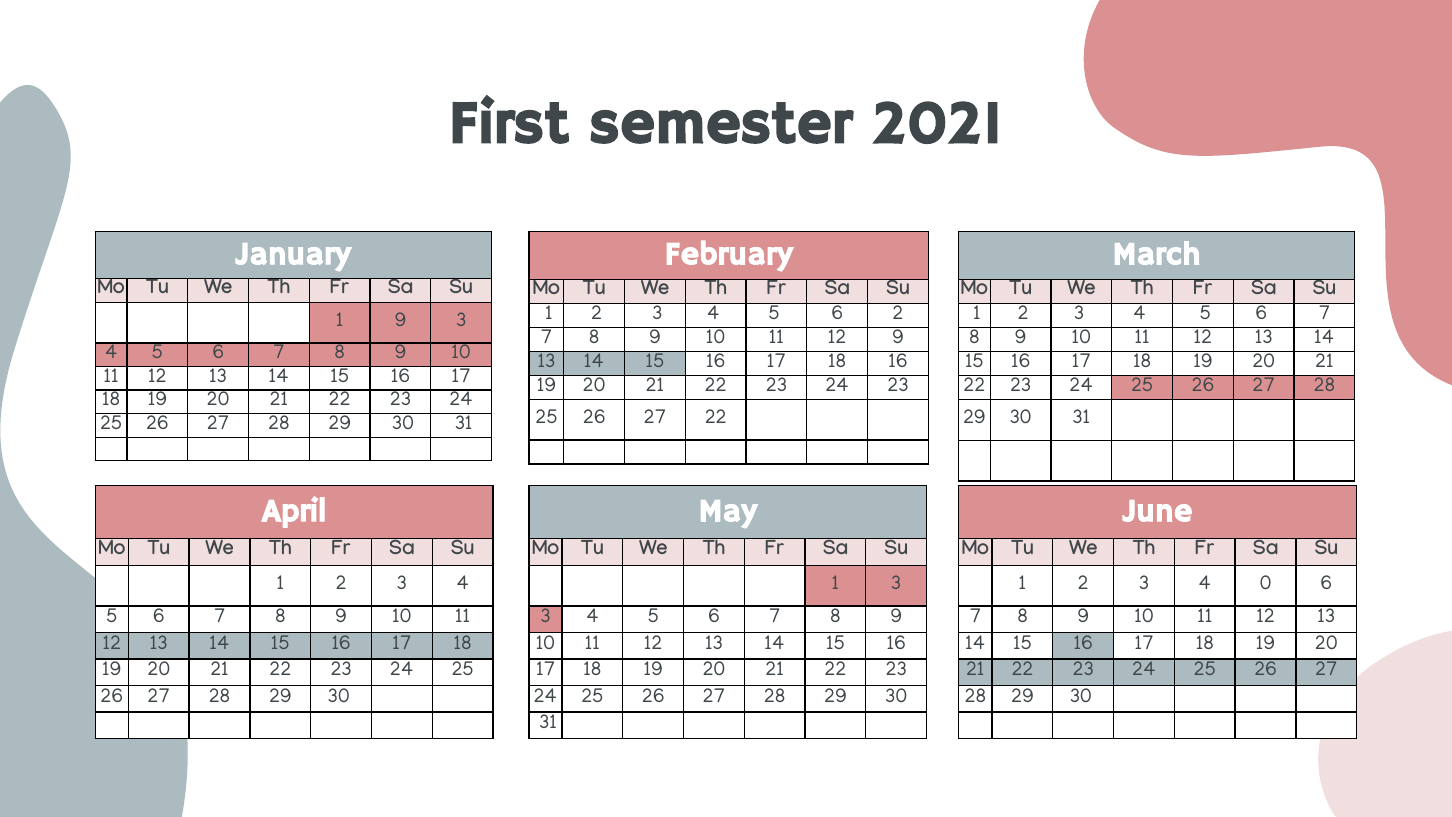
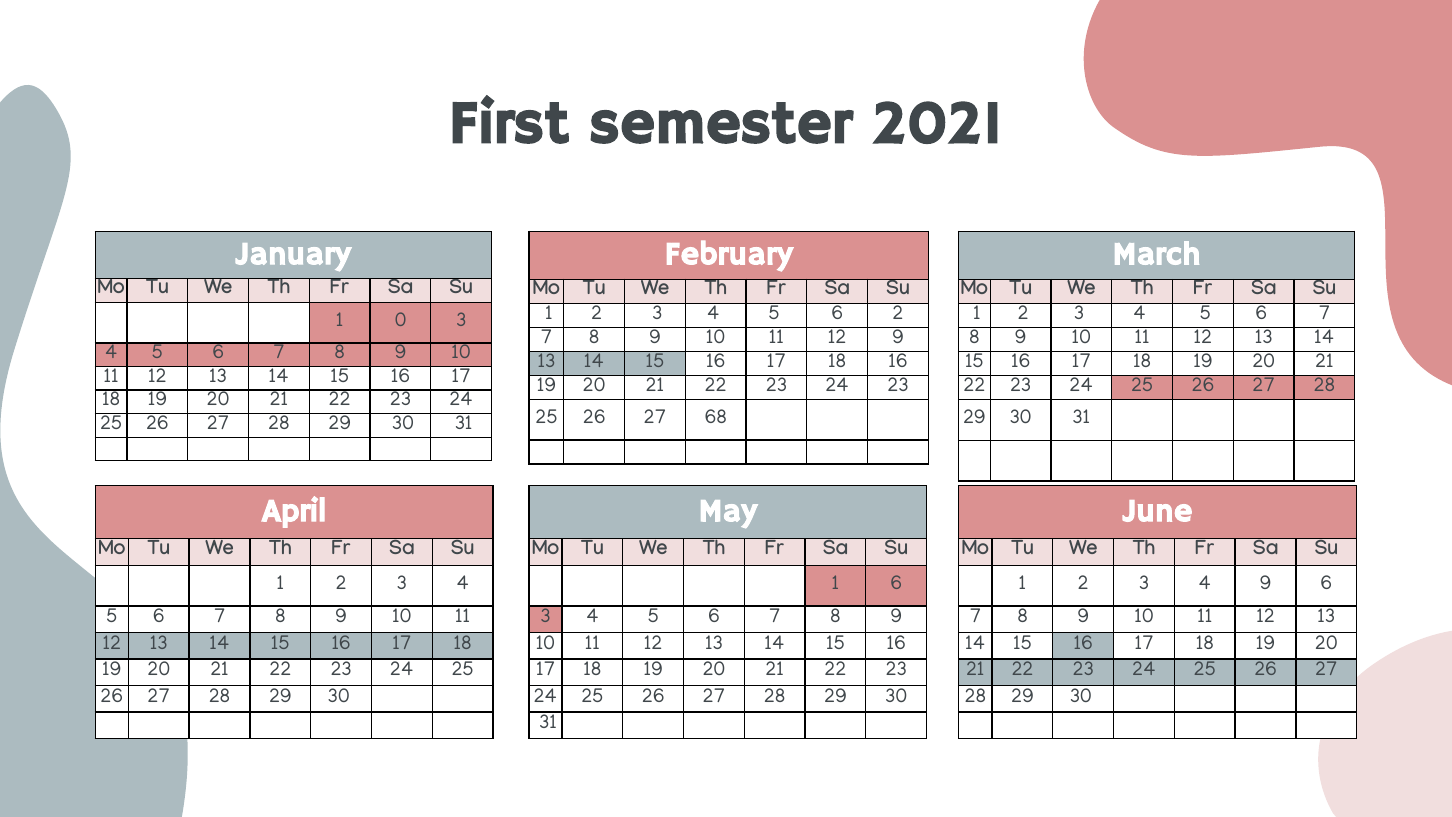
1 9: 9 -> 0 (401, 320)
27 22: 22 -> 68 (716, 417)
1 3: 3 -> 6 (896, 582)
4 0: 0 -> 9 (1266, 582)
